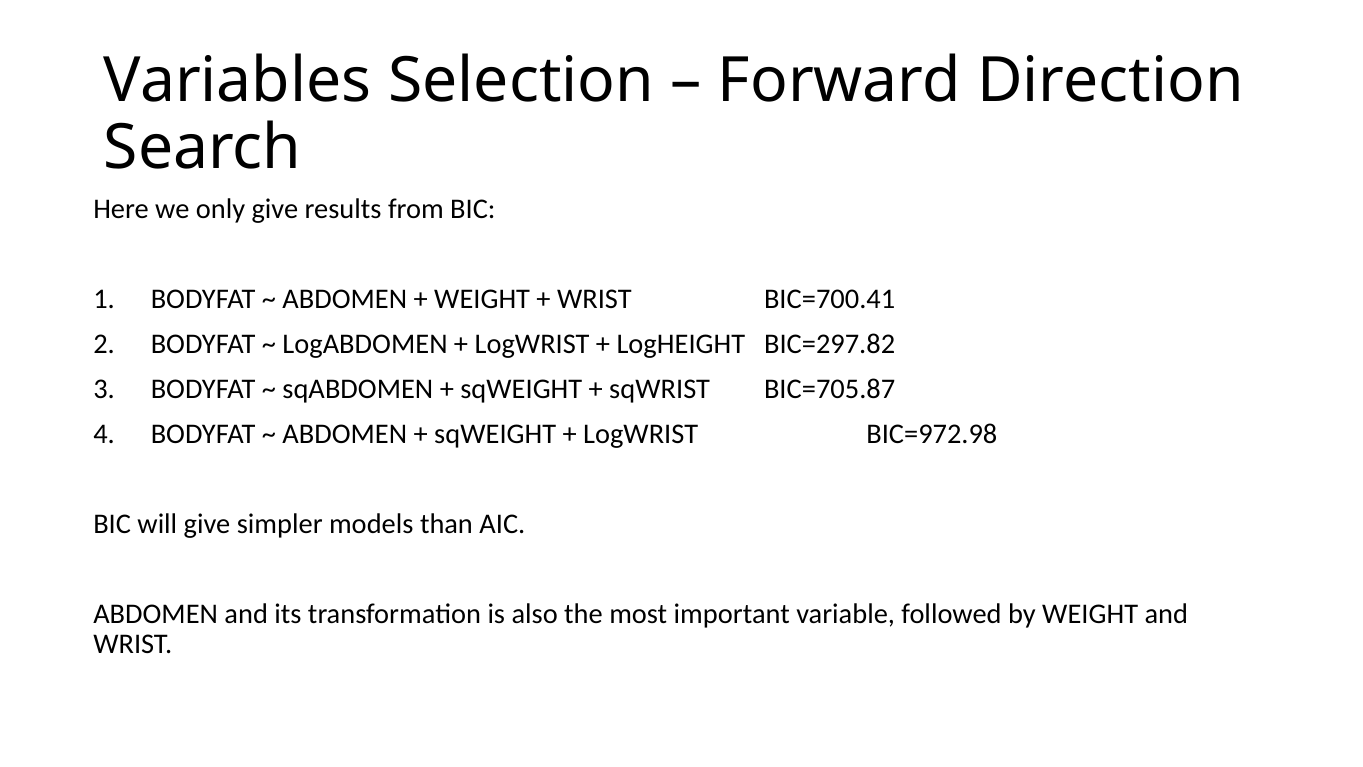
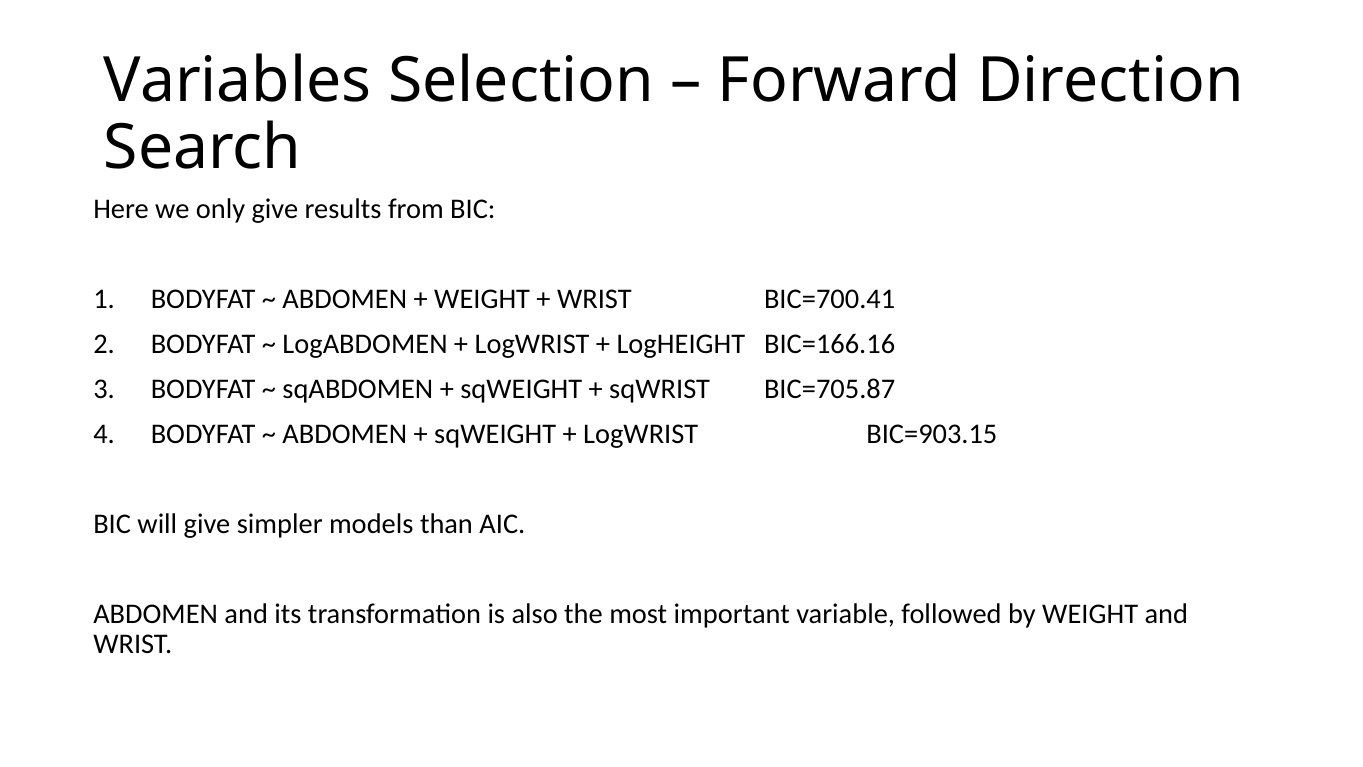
BIC=297.82: BIC=297.82 -> BIC=166.16 (830, 344)
BIC=972.98: BIC=972.98 -> BIC=903.15 (932, 434)
